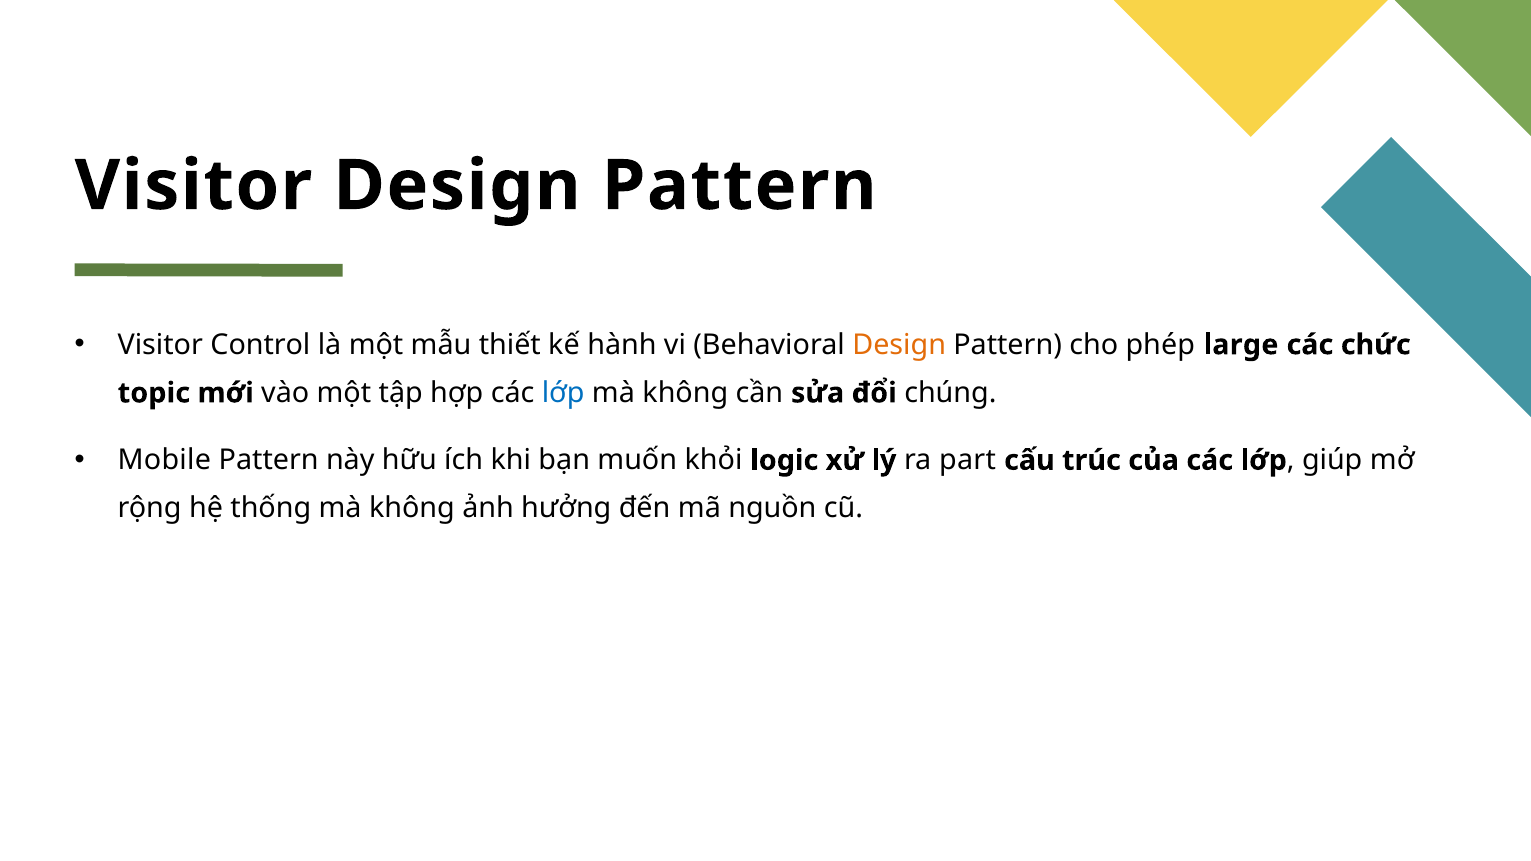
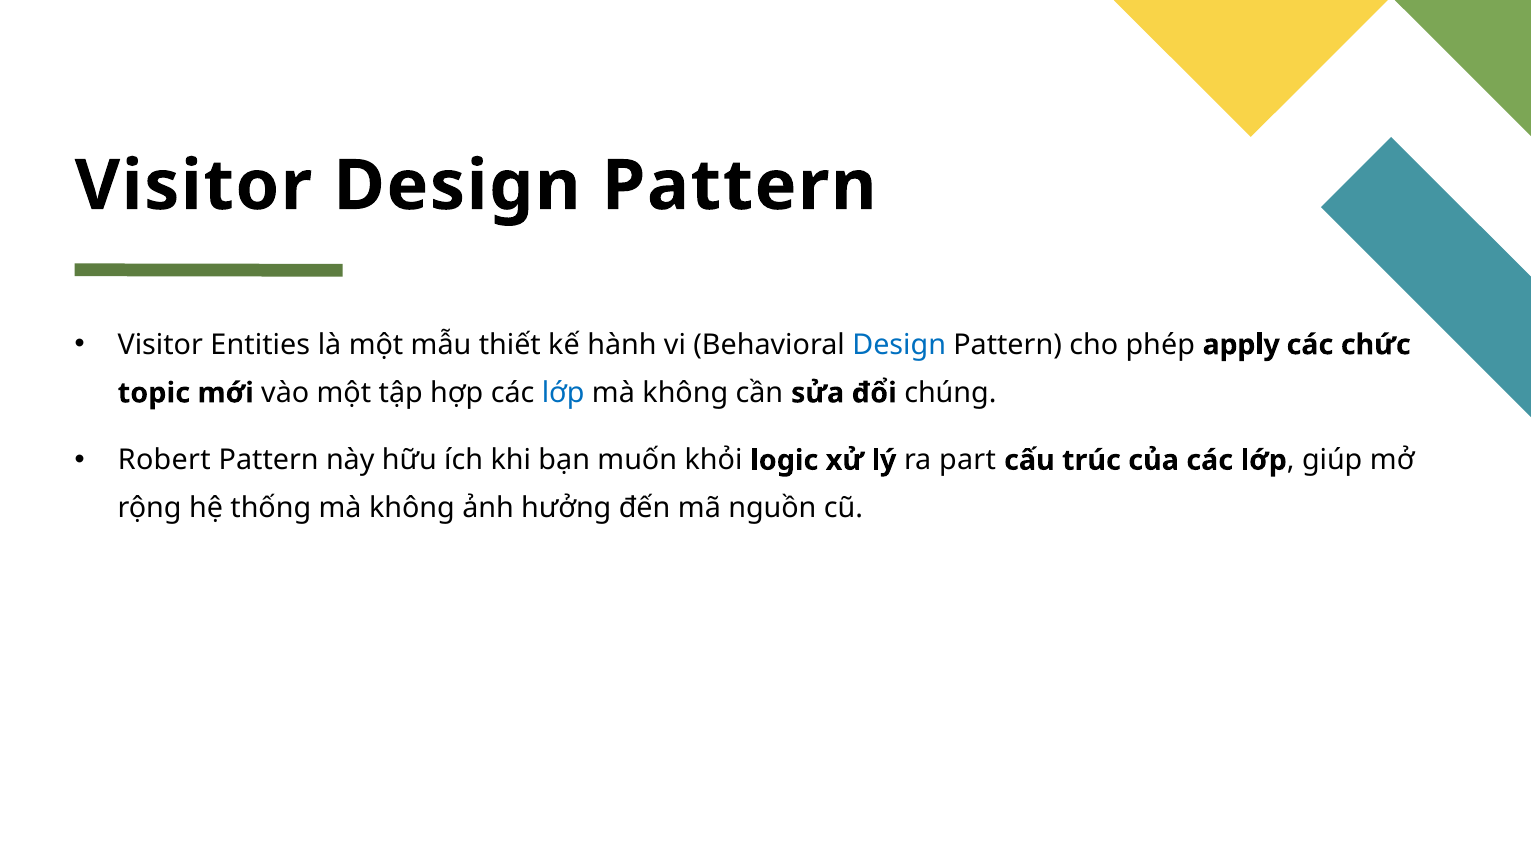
Control: Control -> Entities (260, 345)
Design colour: orange -> blue (899, 345)
large: large -> apply (1241, 345)
Mobile: Mobile -> Robert (164, 460)
